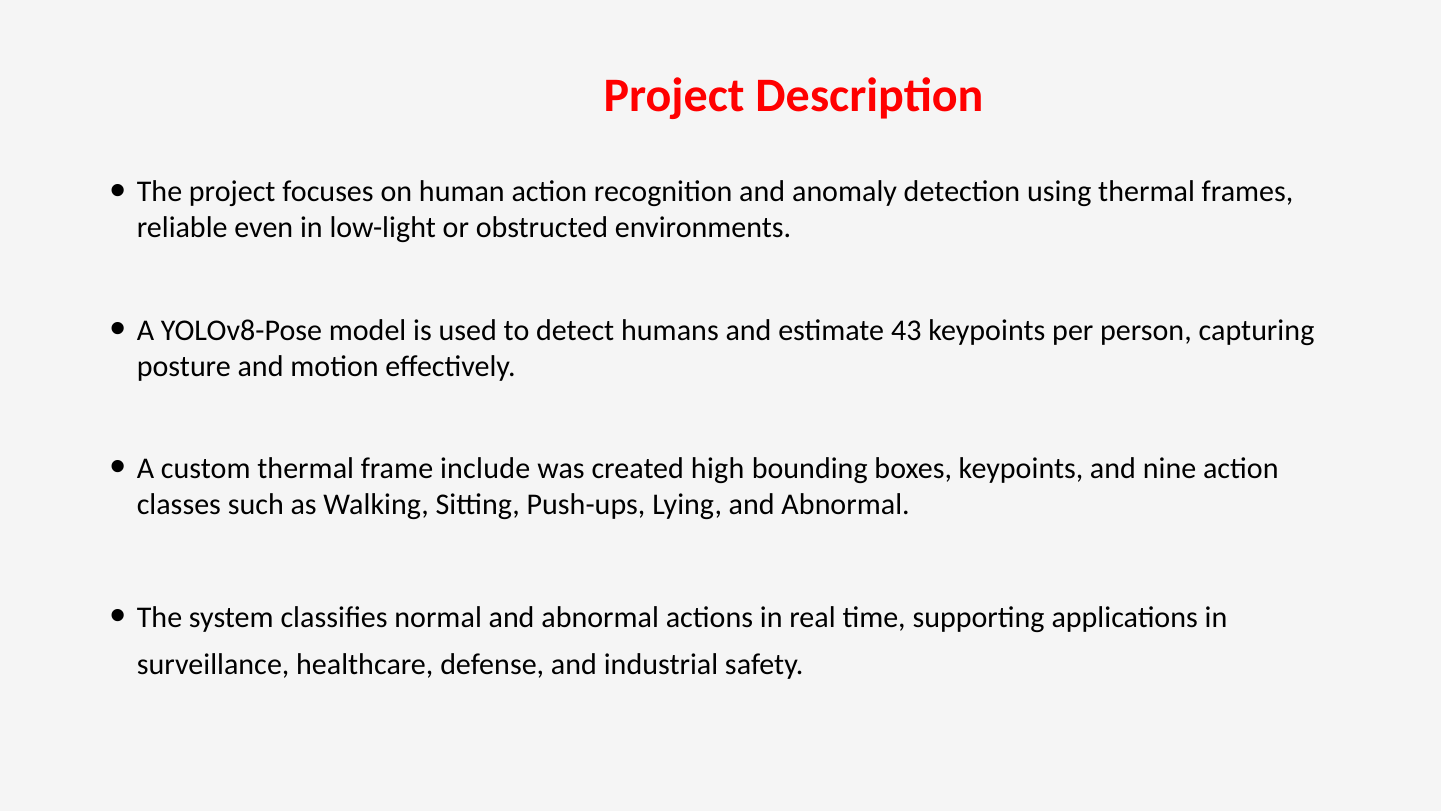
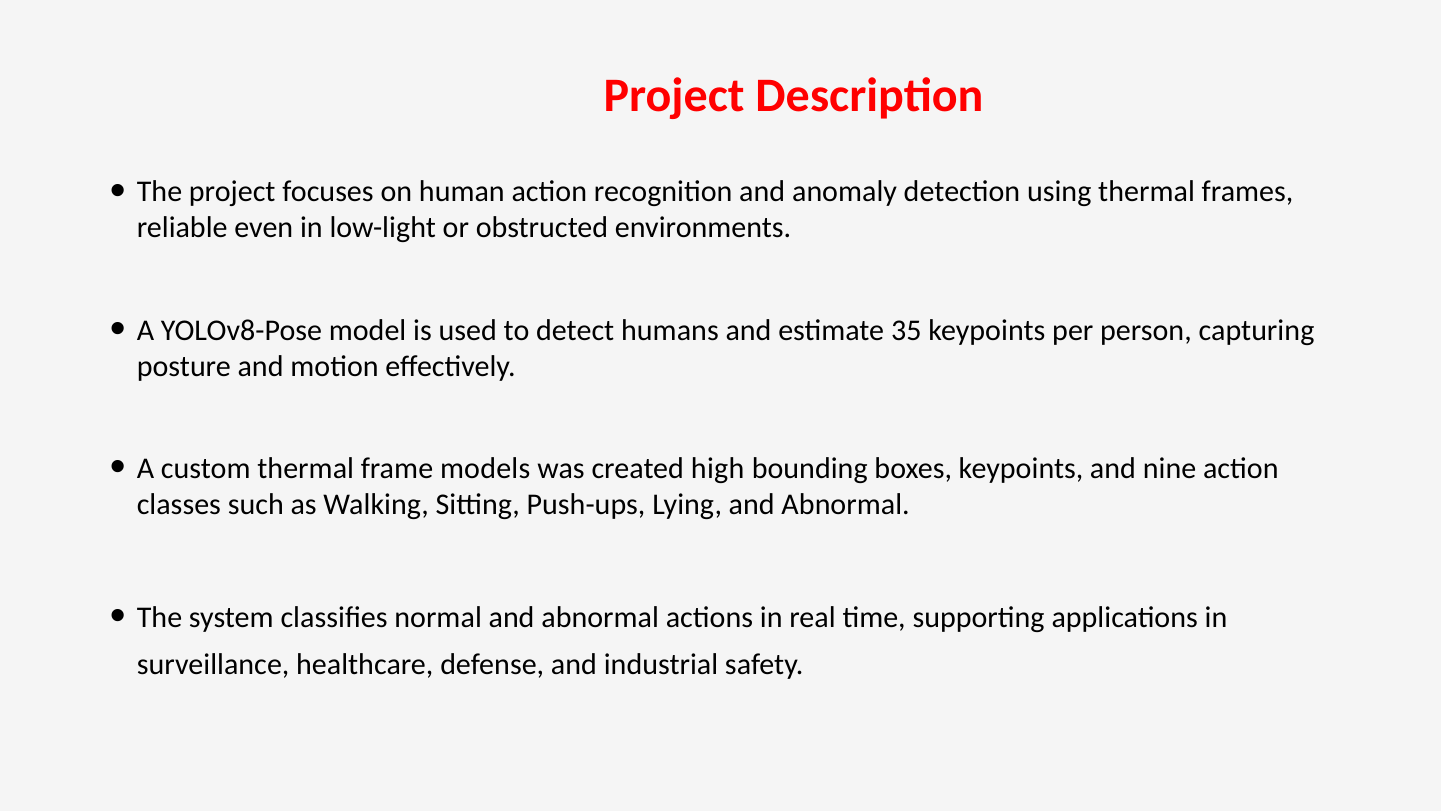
43: 43 -> 35 (906, 330)
include: include -> models (485, 468)
